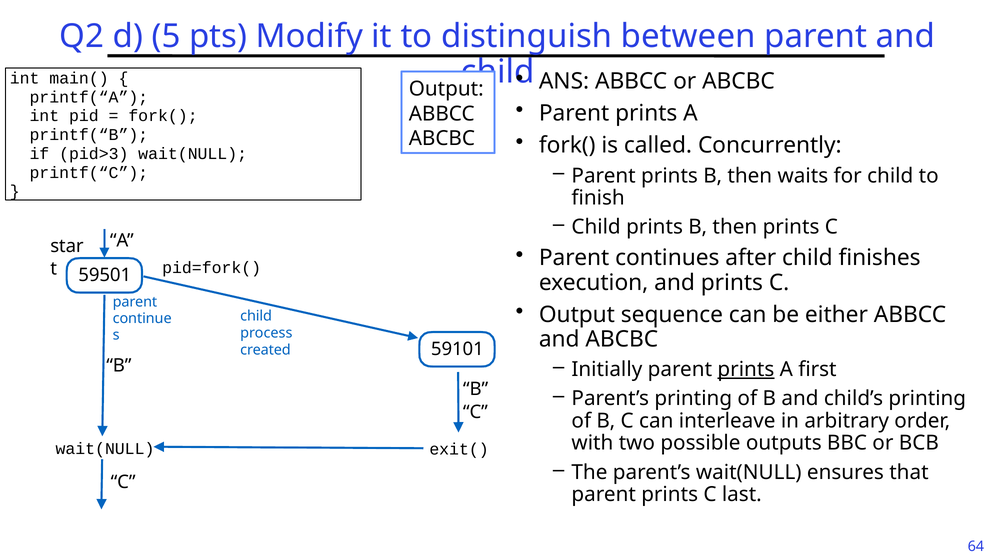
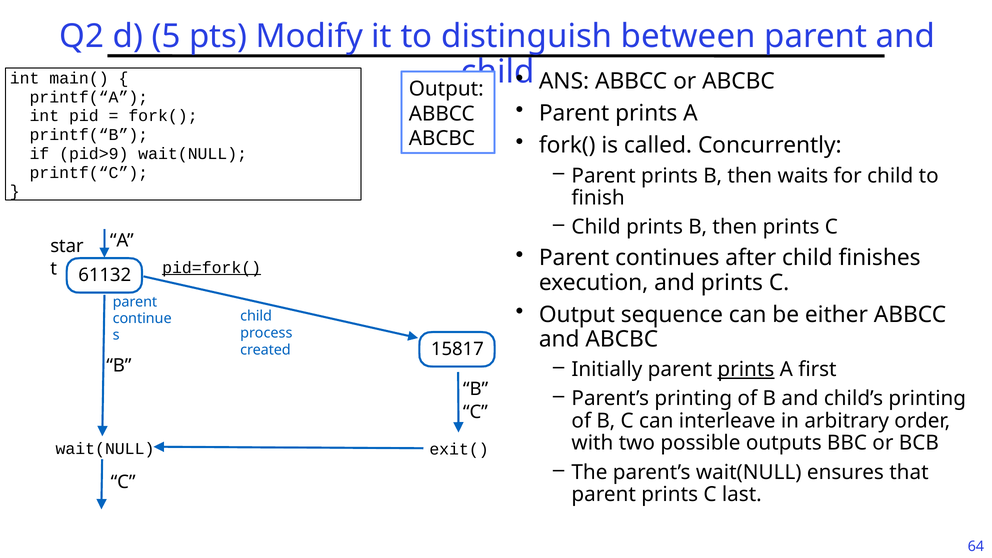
pid>3: pid>3 -> pid>9 (94, 154)
pid=fork( underline: none -> present (212, 268)
59501: 59501 -> 61132 (105, 275)
59101: 59101 -> 15817 (457, 349)
